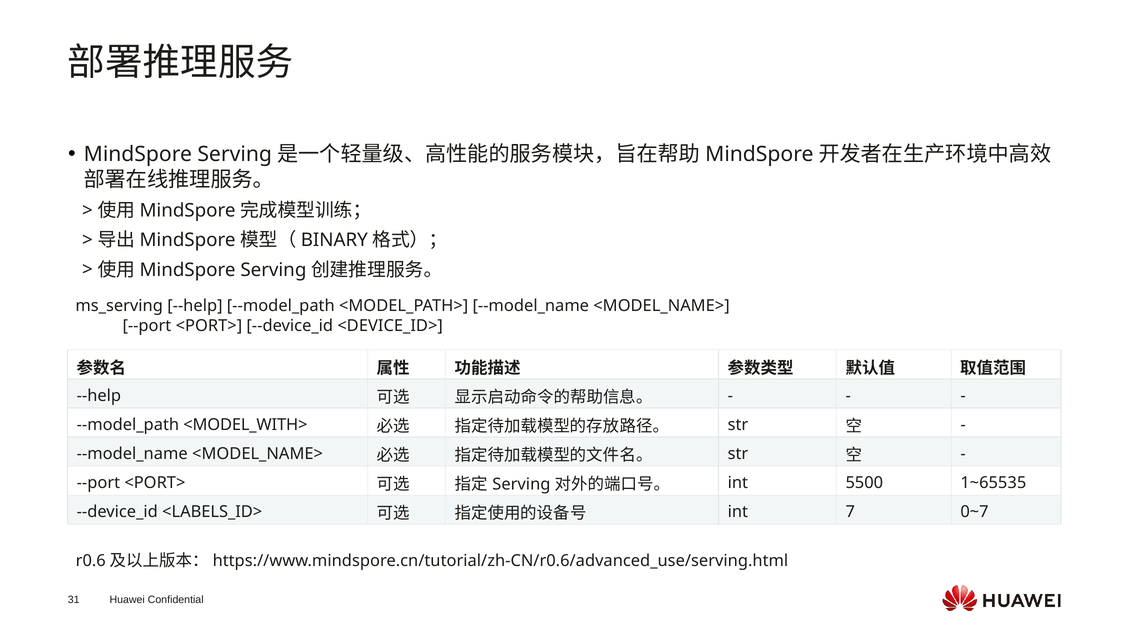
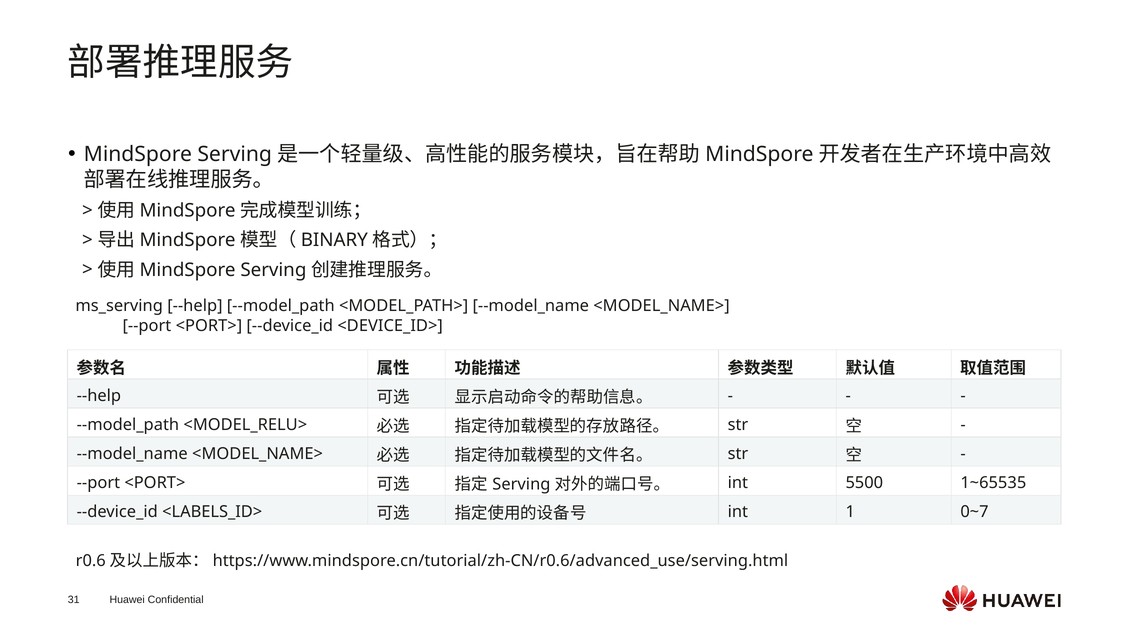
<MODEL_WITH>: <MODEL_WITH> -> <MODEL_RELU> (245, 424)
7: 7 -> 1 (850, 512)
